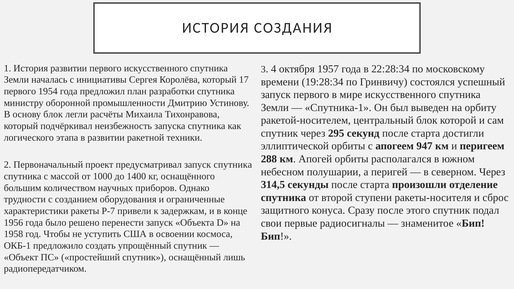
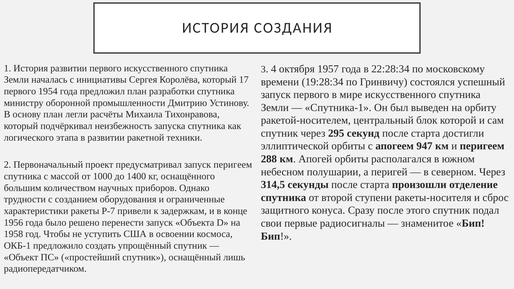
основу блок: блок -> план (53, 115)
запуск спутника: спутника -> перигеем (233, 165)
